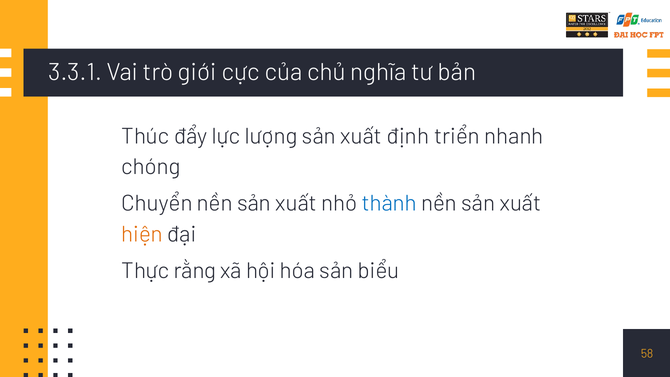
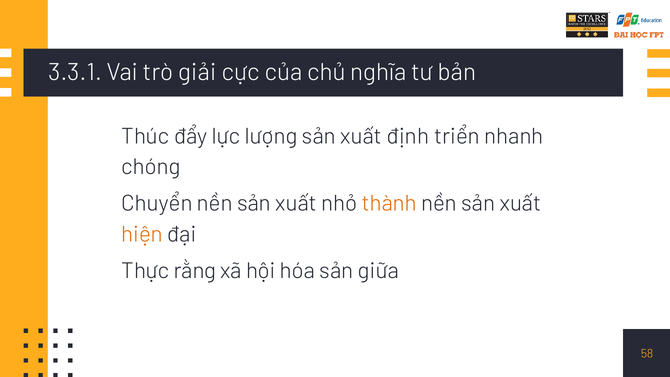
giới: giới -> giải (197, 72)
thành colour: blue -> orange (389, 203)
biểu: biểu -> giữa (379, 271)
